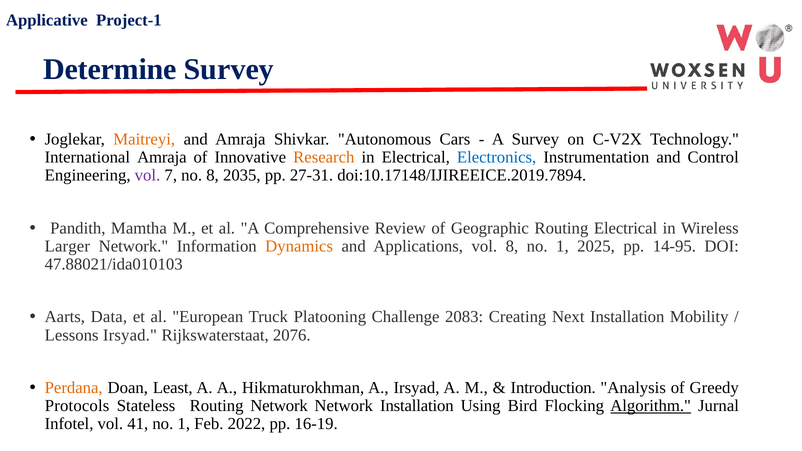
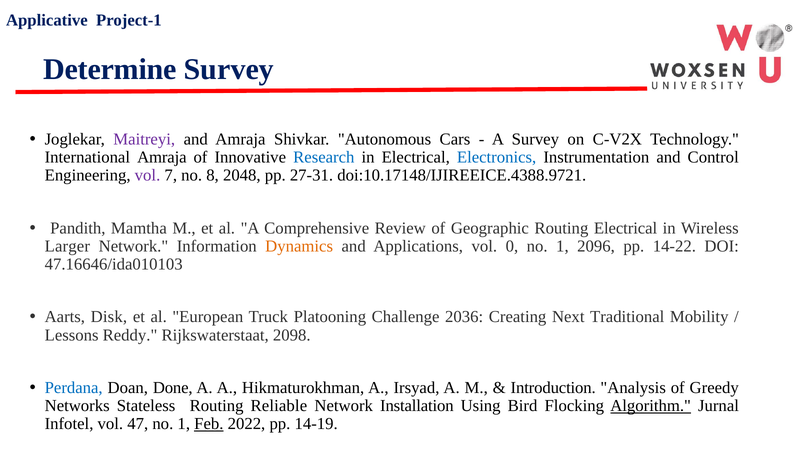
Maitreyi colour: orange -> purple (144, 139)
Research colour: orange -> blue (324, 157)
2035: 2035 -> 2048 (242, 175)
doi:10.17148/IJIREEICE.2019.7894: doi:10.17148/IJIREEICE.2019.7894 -> doi:10.17148/IJIREEICE.4388.9721 (462, 175)
vol 8: 8 -> 0 (512, 246)
2025: 2025 -> 2096 (596, 246)
14-95: 14-95 -> 14-22 (674, 246)
47.88021/ida010103: 47.88021/ida010103 -> 47.16646/ida010103 (114, 264)
Data: Data -> Disk (109, 317)
2083: 2083 -> 2036 (464, 317)
Next Installation: Installation -> Traditional (627, 317)
Lessons Irsyad: Irsyad -> Reddy (130, 335)
2076: 2076 -> 2098 (292, 335)
Perdana colour: orange -> blue (74, 388)
Least: Least -> Done (173, 388)
Protocols: Protocols -> Networks (77, 406)
Routing Network: Network -> Reliable (279, 406)
41: 41 -> 47 (138, 424)
Feb underline: none -> present (209, 424)
16-19: 16-19 -> 14-19 (316, 424)
